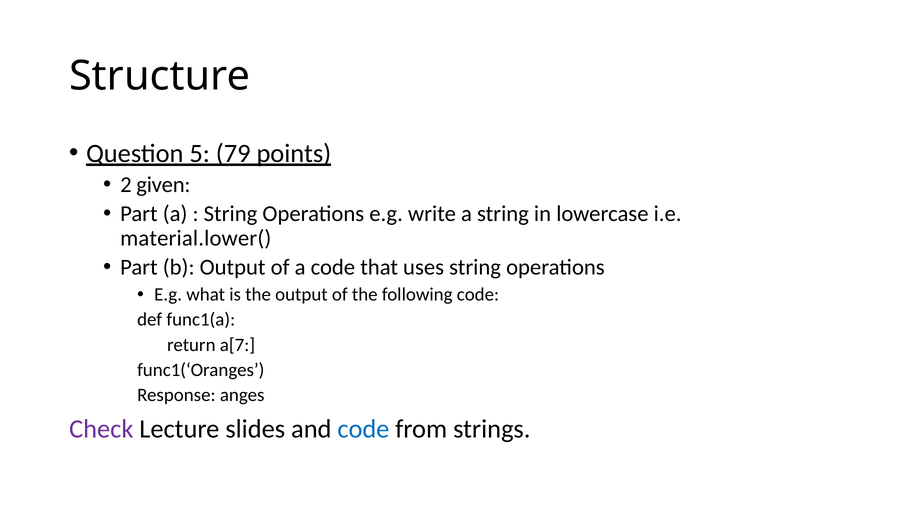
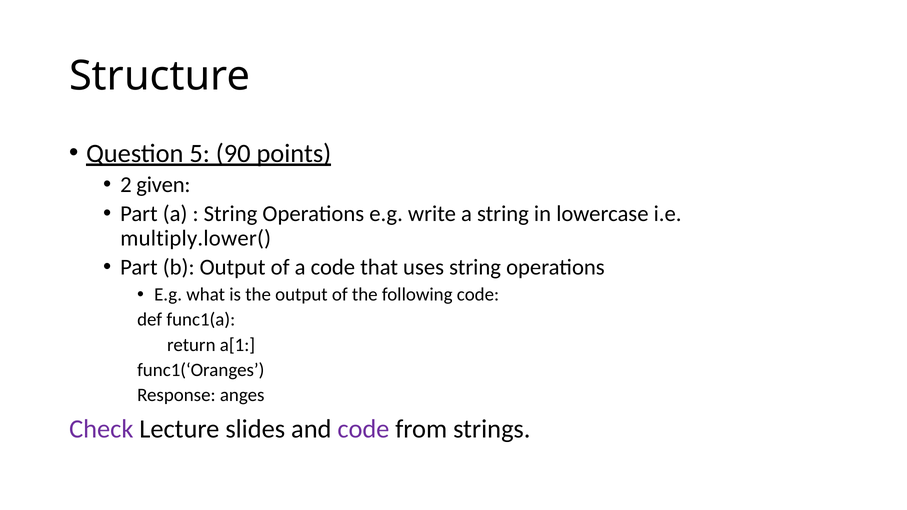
79: 79 -> 90 (233, 153)
material.lower(: material.lower( -> multiply.lower( (196, 238)
a[7: a[7 -> a[1 (237, 345)
code colour: blue -> purple (363, 429)
